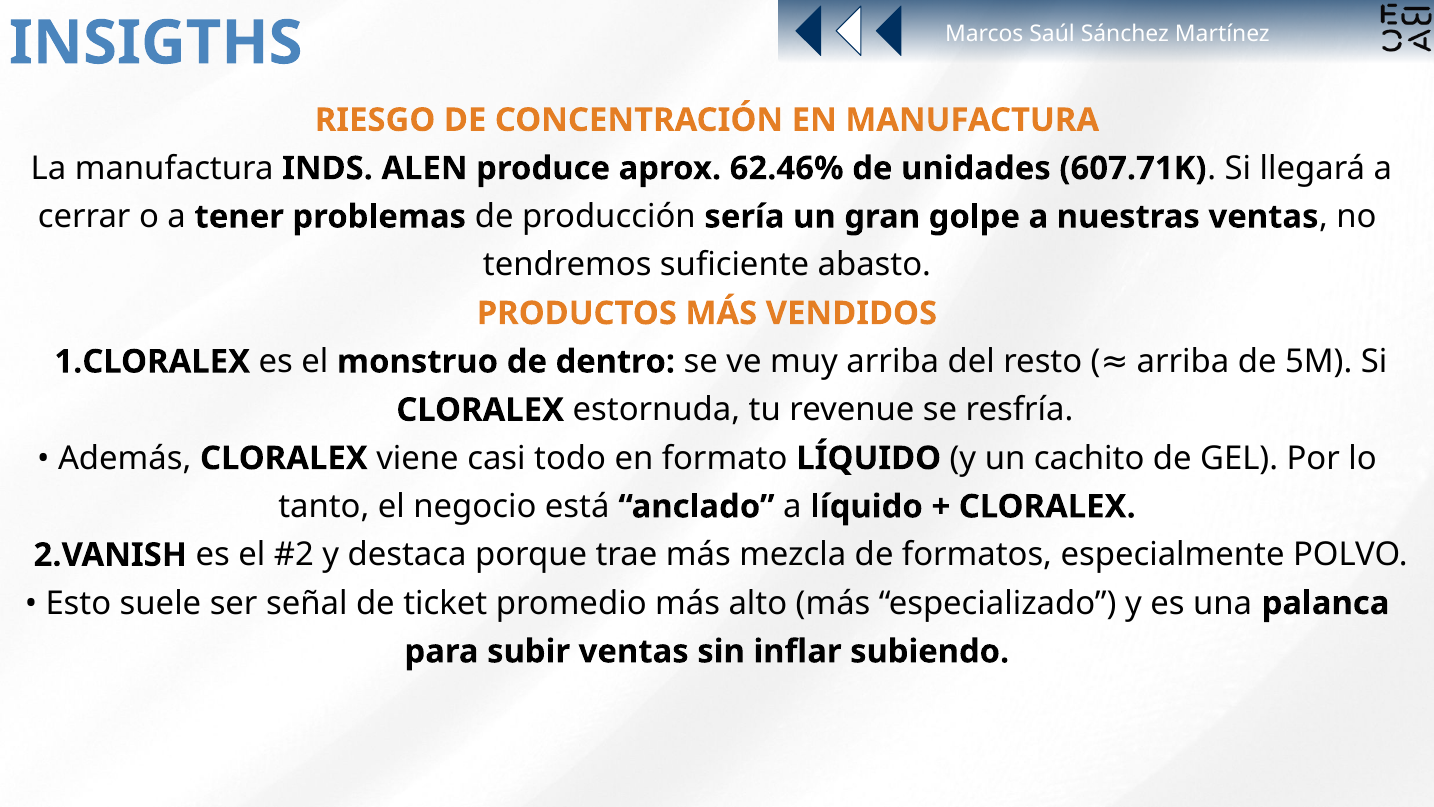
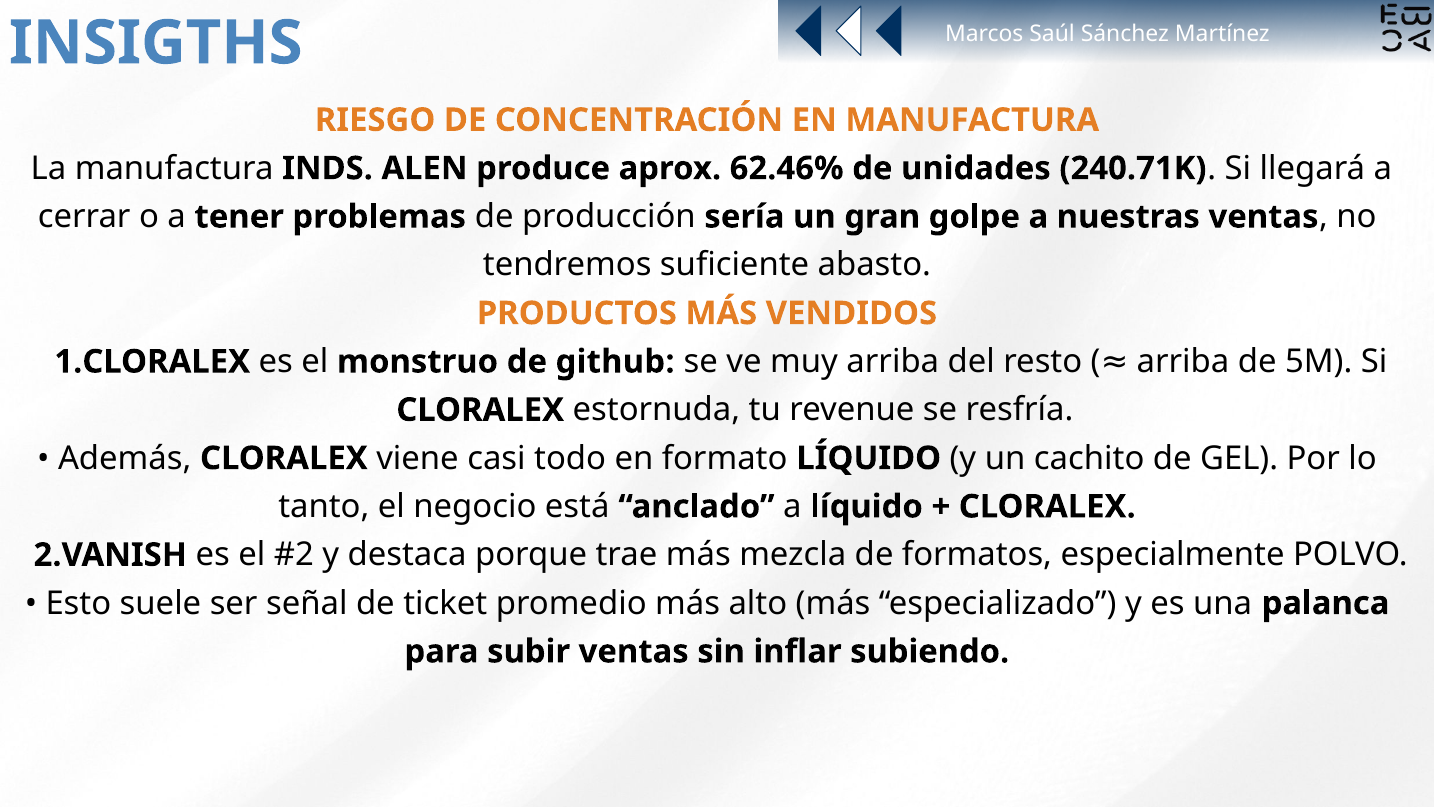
607.71K: 607.71K -> 240.71K (1133, 168)
dentro: dentro -> github (615, 362)
